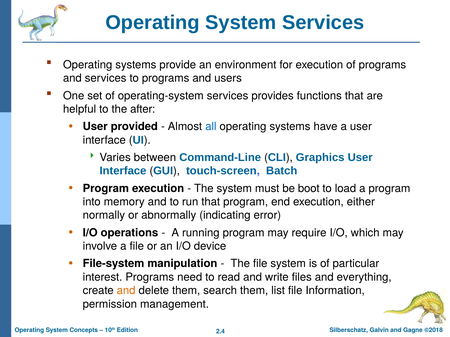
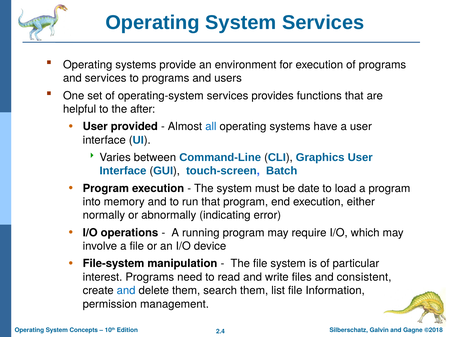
boot: boot -> date (309, 189)
everything: everything -> consistent (364, 277)
and colour: orange -> blue (126, 291)
